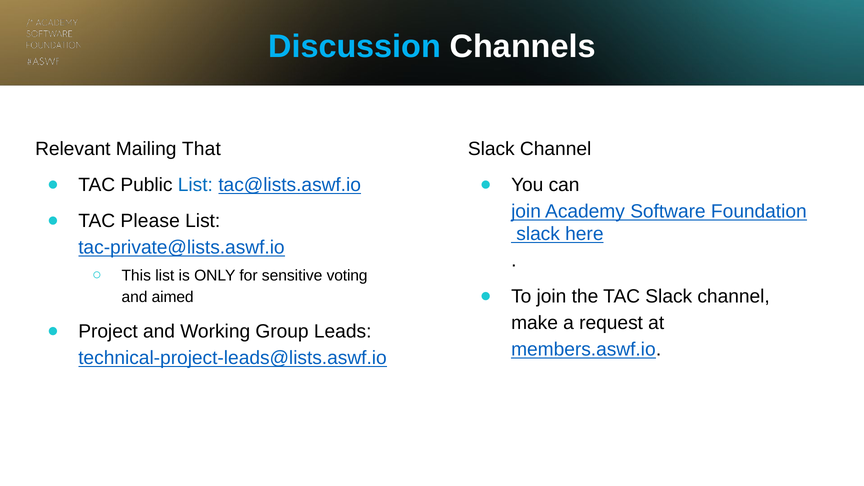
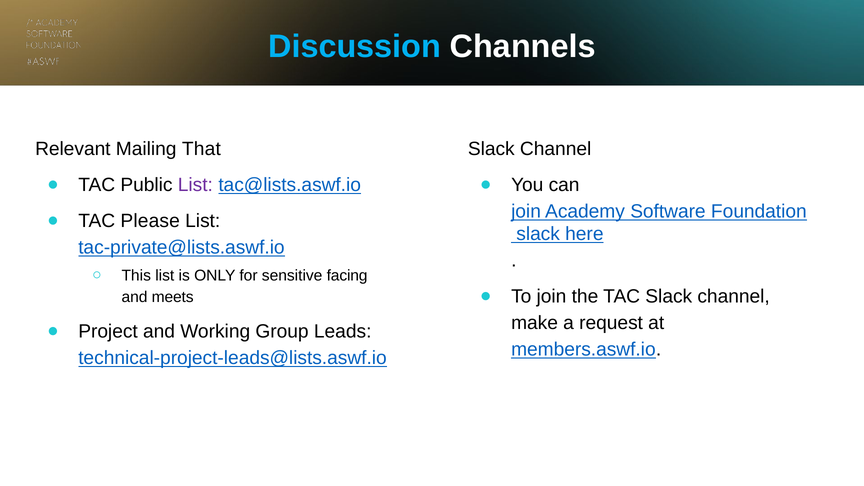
List colour: blue -> purple (195, 185)
voting: voting -> facing (347, 276)
aimed: aimed -> meets (173, 297)
